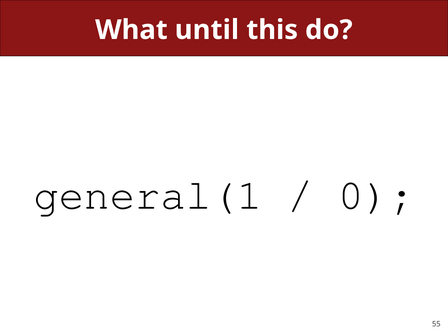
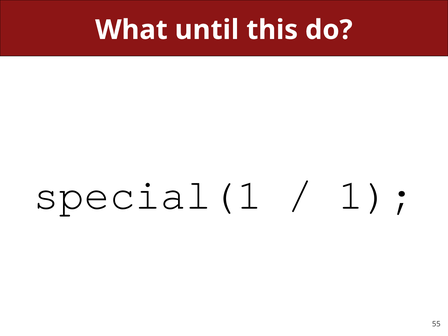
general(1: general(1 -> special(1 (148, 195)
0: 0 -> 1 (376, 195)
